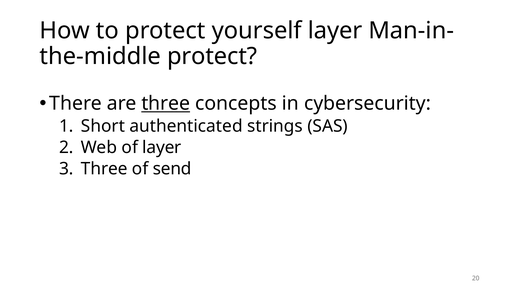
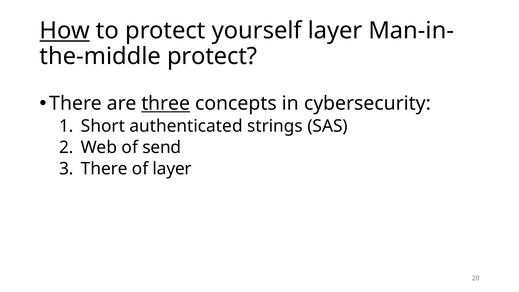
How underline: none -> present (65, 31)
of layer: layer -> send (162, 147)
Three: Three -> There (104, 169)
of send: send -> layer (172, 169)
